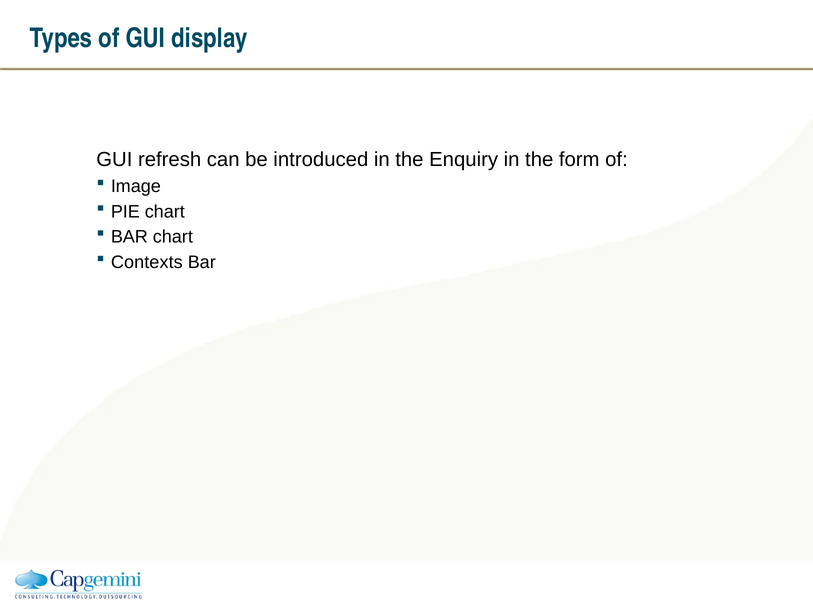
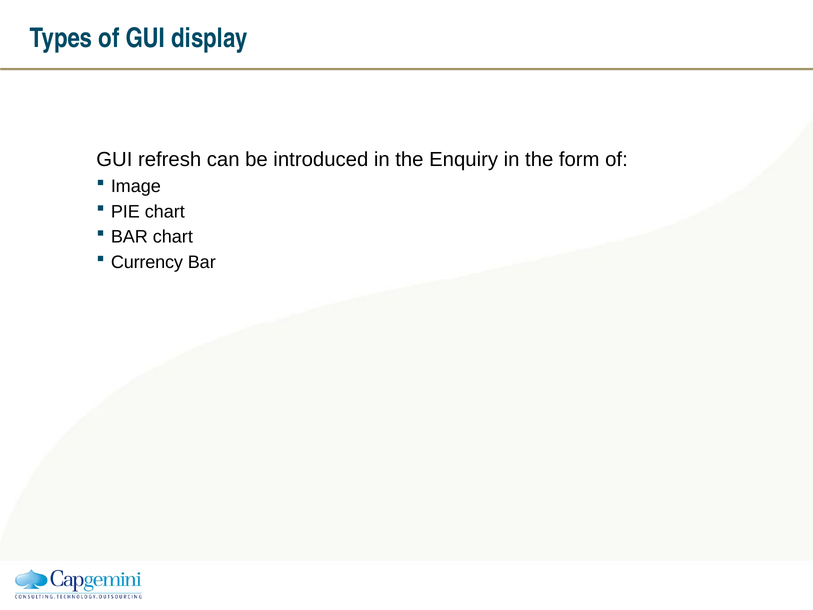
Contexts: Contexts -> Currency (147, 262)
